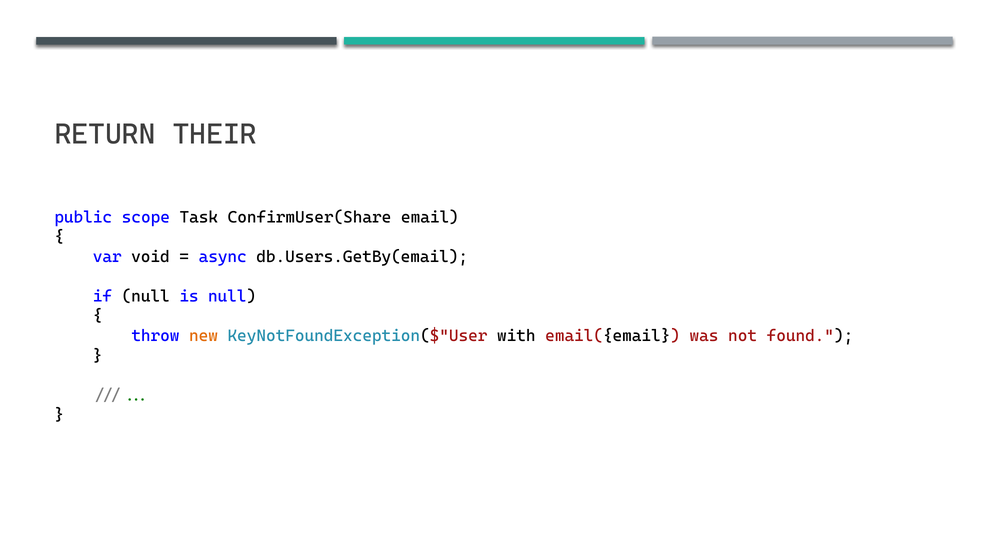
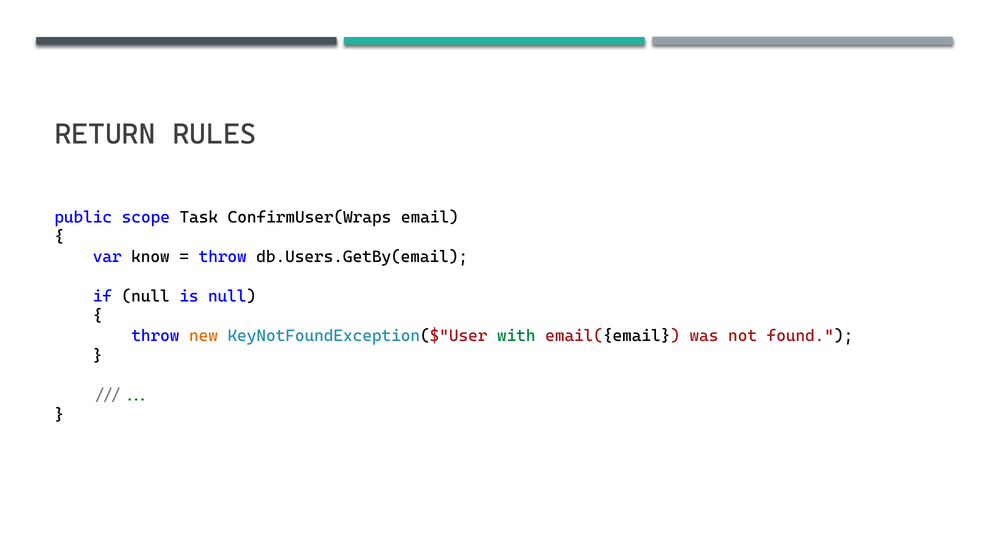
THEIR: THEIR -> RULES (215, 134)
ConfirmUser(Share: ConfirmUser(Share -> ConfirmUser(Wraps (310, 217)
void: void -> know (150, 257)
async: async -> throw (223, 257)
with colour: black -> green (516, 336)
